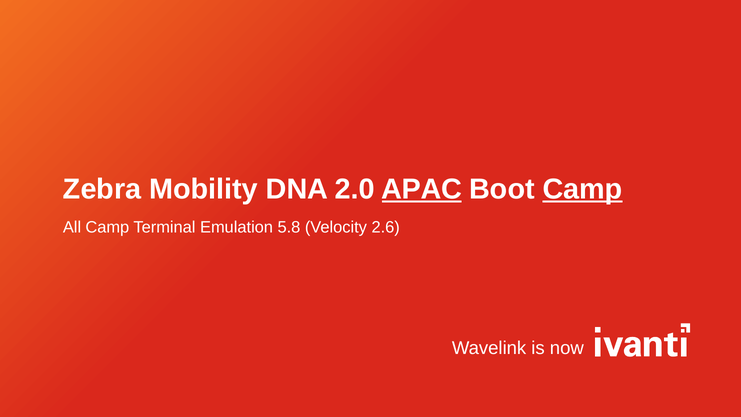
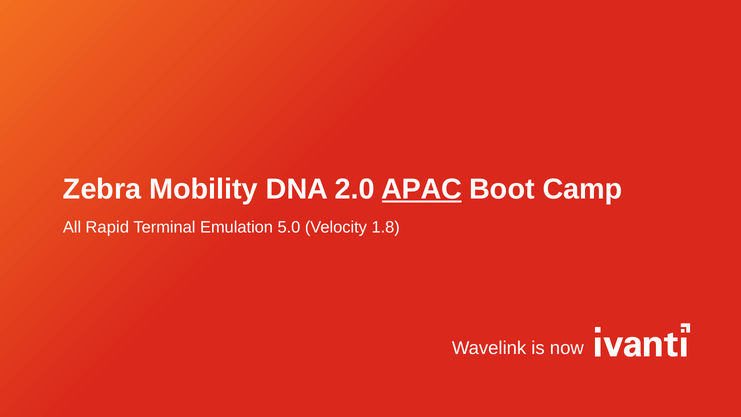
Camp underline: present -> none (583, 189)
All Camp: Camp -> Rapid (107, 227)
5.8: 5.8 -> 5.0 (289, 227)
2.6: 2.6 -> 1.8 (386, 227)
